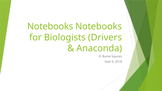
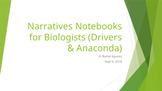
Notebooks: Notebooks -> Narratives (50, 27)
